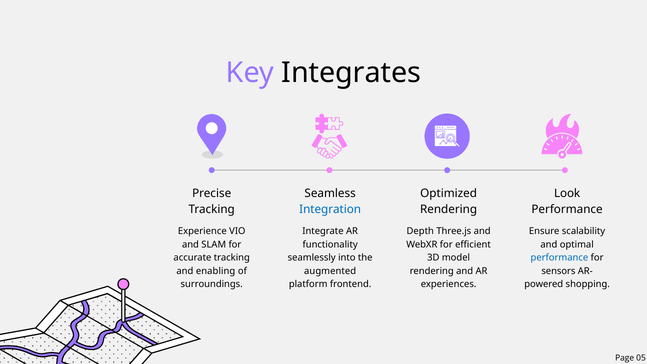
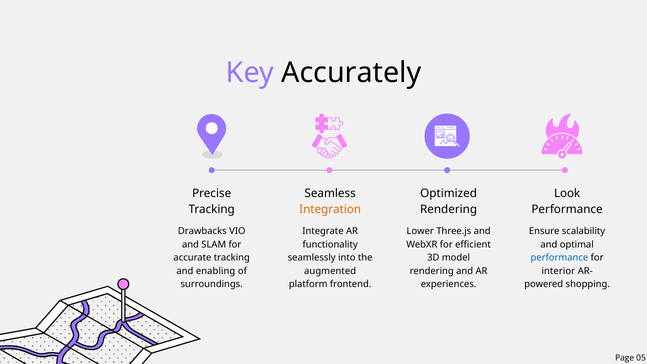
Integrates: Integrates -> Accurately (351, 73)
Integration colour: blue -> orange (330, 210)
Experience: Experience -> Drawbacks (202, 231)
Depth: Depth -> Lower (420, 231)
sensors: sensors -> interior (558, 271)
